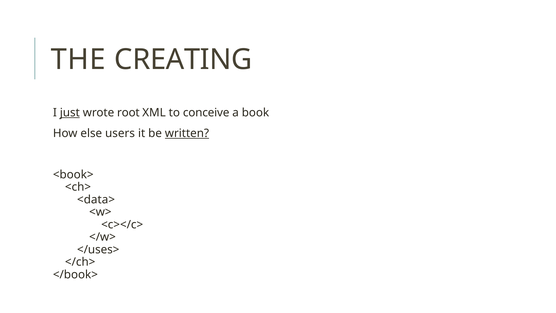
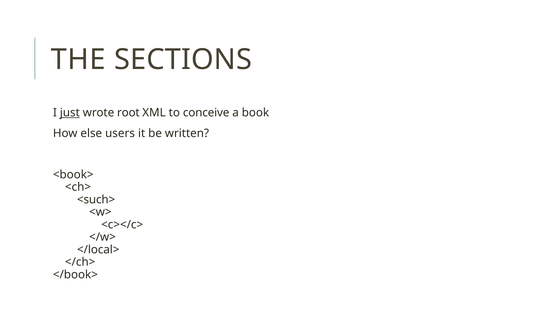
CREATING: CREATING -> SECTIONS (183, 60)
written underline: present -> none (187, 133)
<data>: <data> -> <such> (96, 199)
</uses>: </uses> -> </local> (98, 249)
